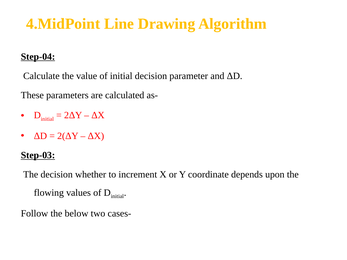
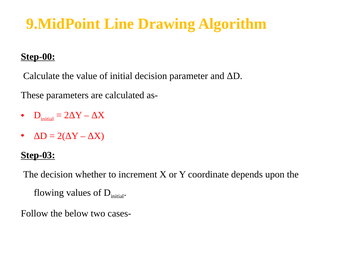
4.MidPoint: 4.MidPoint -> 9.MidPoint (63, 24)
Step-04: Step-04 -> Step-00 (38, 57)
